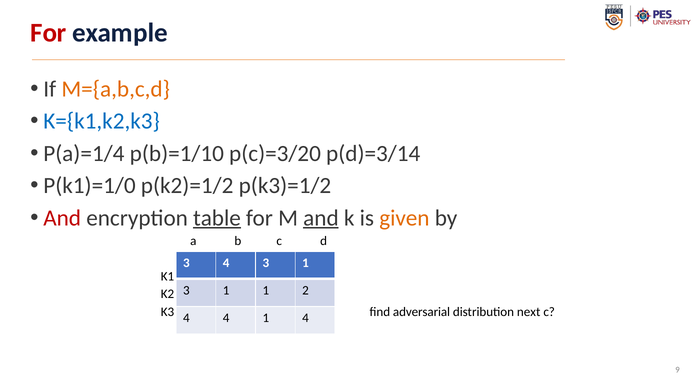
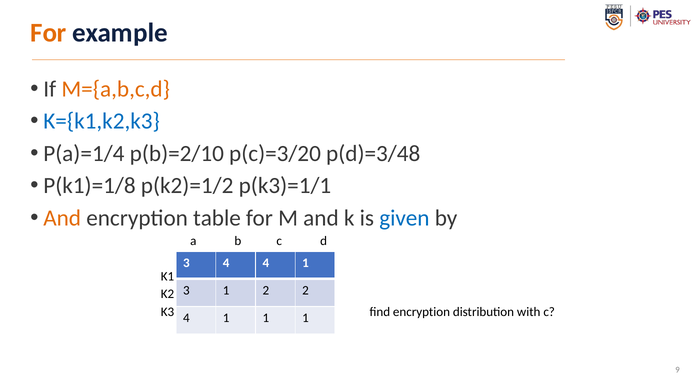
For colour: red -> orange (48, 33)
p(b)=1/10: p(b)=1/10 -> p(b)=2/10 (177, 154)
p(d)=3/14: p(d)=3/14 -> p(d)=3/48 (373, 154)
P(k1)=1/0: P(k1)=1/0 -> P(k1)=1/8 (89, 186)
p(k3)=1/2: p(k3)=1/2 -> p(k3)=1/1 (285, 186)
And colour: red -> orange (62, 218)
table underline: present -> none (217, 218)
and underline: present -> none (321, 218)
given colour: orange -> blue (404, 218)
4 3: 3 -> 4 (266, 263)
1 1: 1 -> 2 (266, 291)
find adversarial: adversarial -> encryption (422, 312)
next: next -> with (529, 312)
4: 4 -> 1 (226, 319)
4: 4 -> 1 (306, 319)
